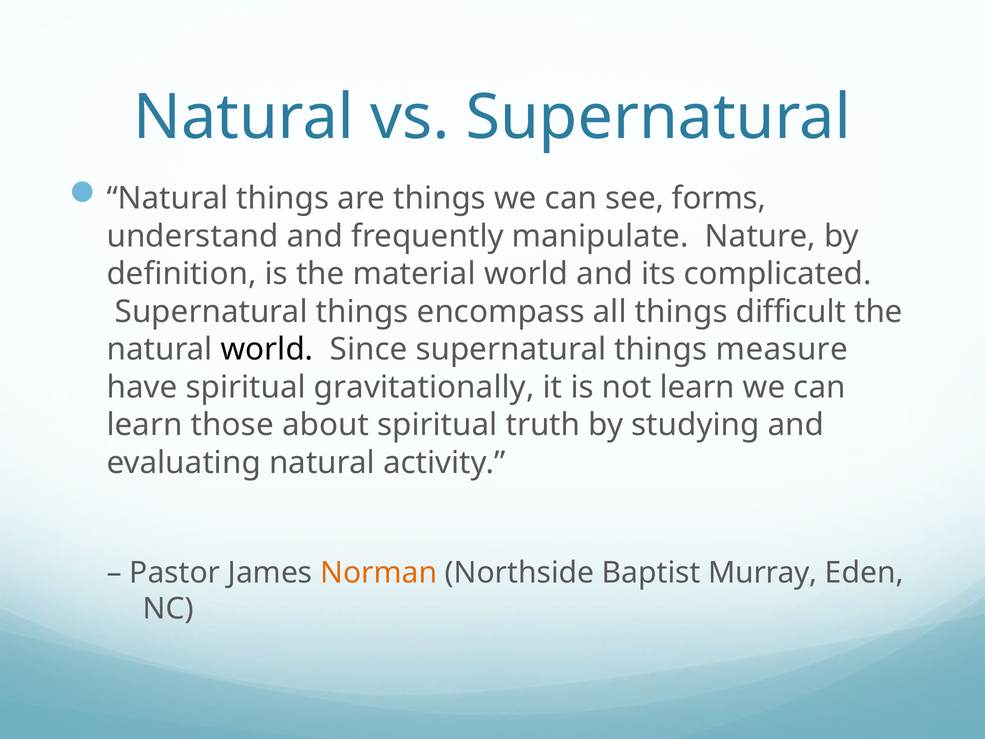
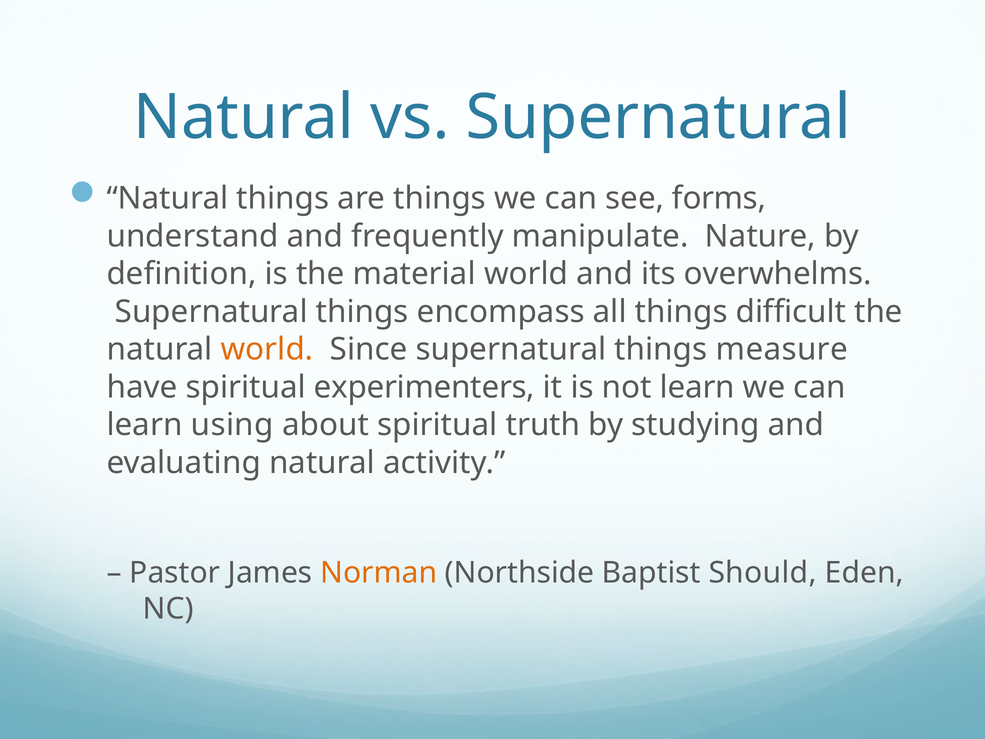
complicated: complicated -> overwhelms (778, 274)
world colour: black -> orange (267, 349)
gravitationally: gravitationally -> experimenters (424, 387)
those: those -> using (232, 425)
Murray: Murray -> Should (763, 573)
